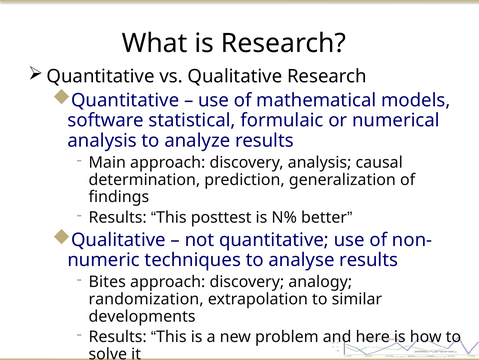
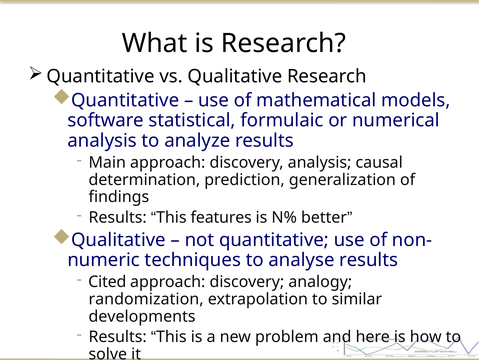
posttest: posttest -> features (221, 217)
Bites: Bites -> Cited (107, 281)
